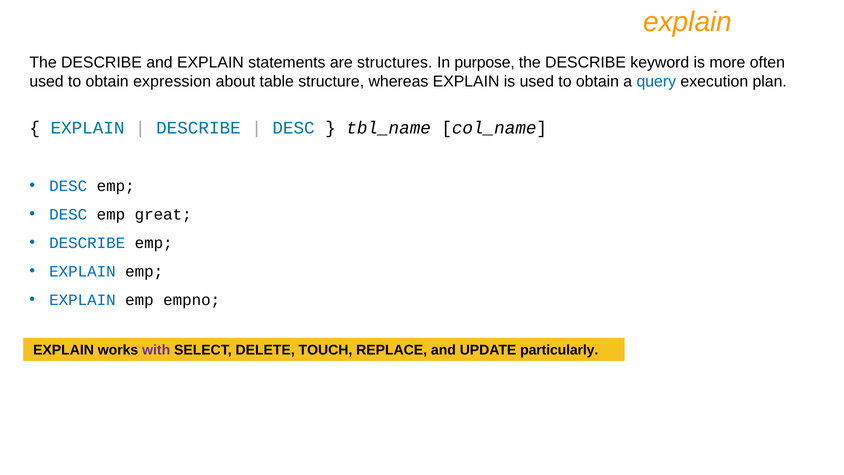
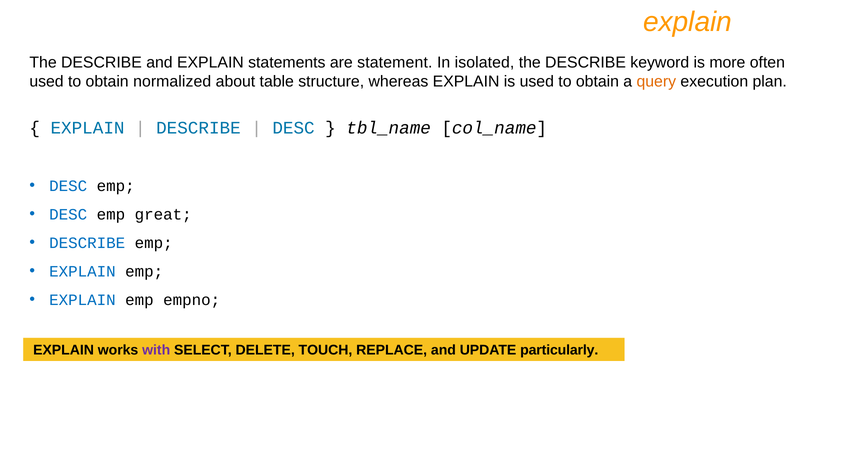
structures: structures -> statement (395, 62)
purpose: purpose -> isolated (485, 62)
expression: expression -> normalized (172, 81)
query colour: blue -> orange (656, 81)
